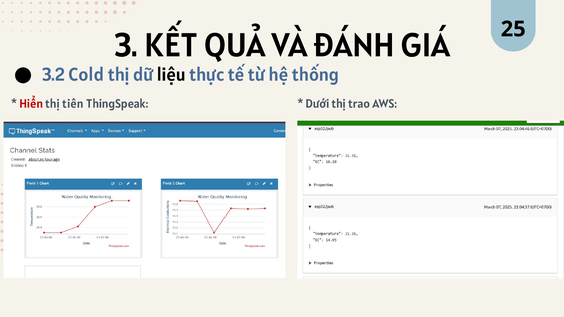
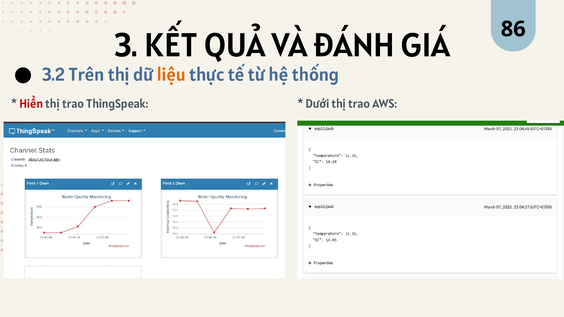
25: 25 -> 86 (513, 29)
Cold: Cold -> Trên (87, 75)
liệu colour: black -> orange (171, 75)
tiên: tiên -> trao (73, 104)
